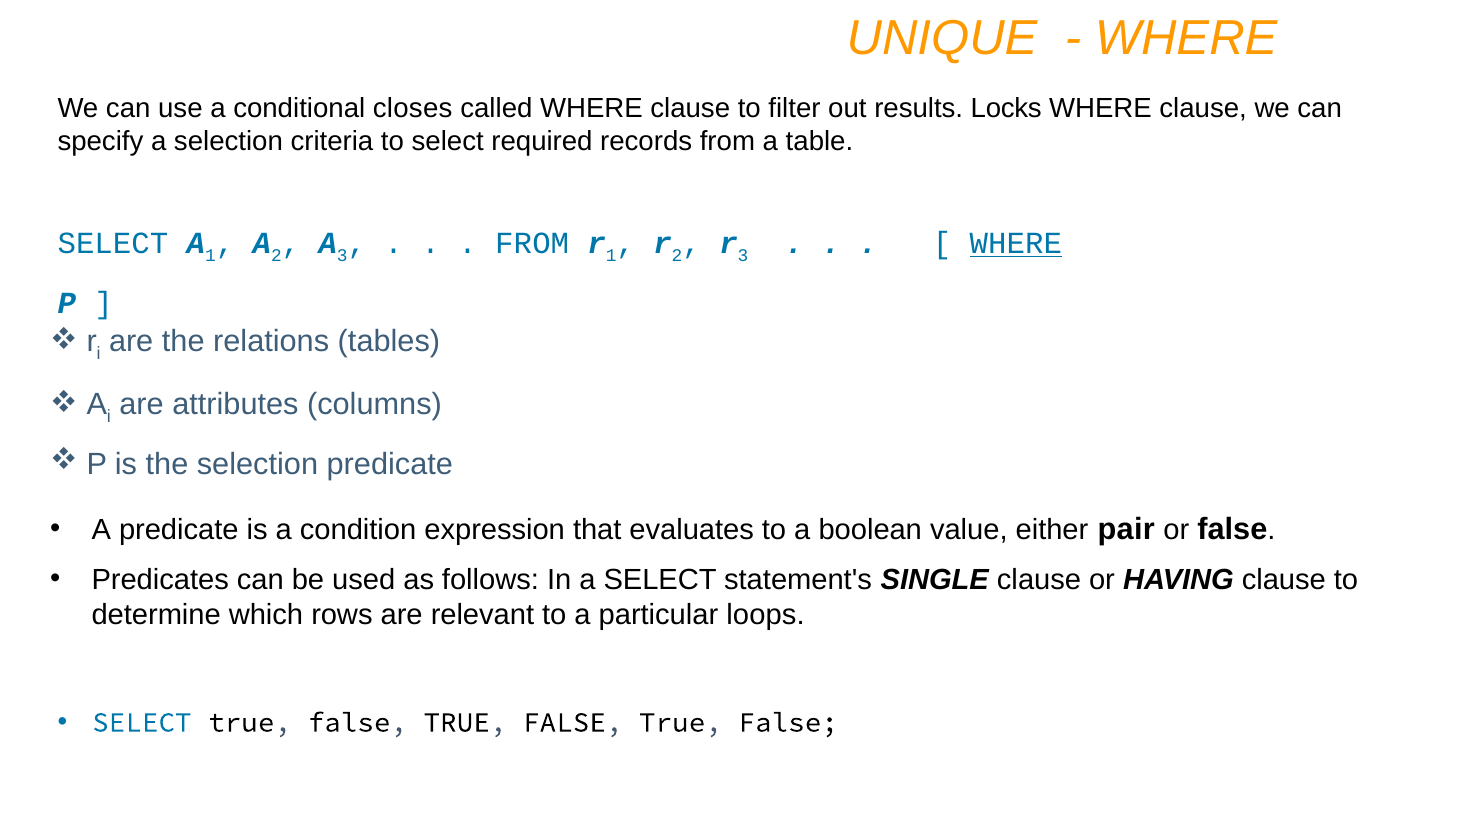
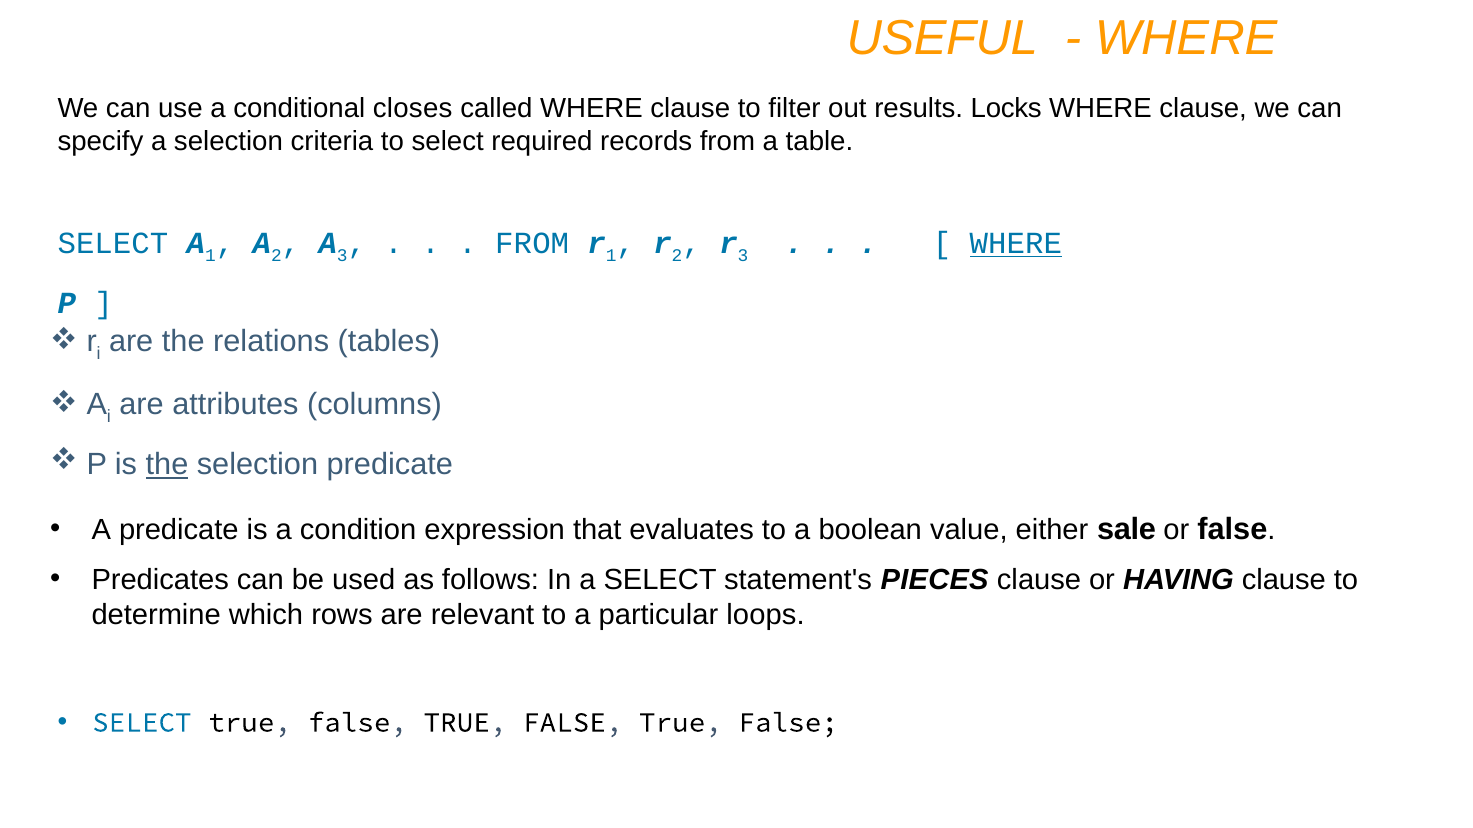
UNIQUE: UNIQUE -> USEFUL (942, 38)
the underline: none -> present (167, 465)
pair: pair -> sale (1127, 530)
SINGLE: SINGLE -> PIECES (935, 580)
